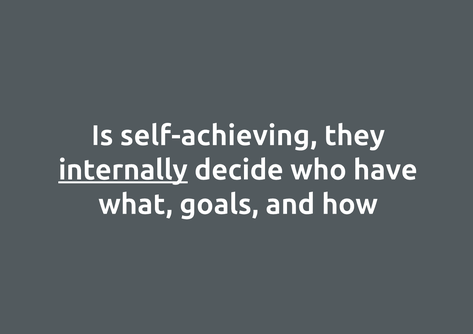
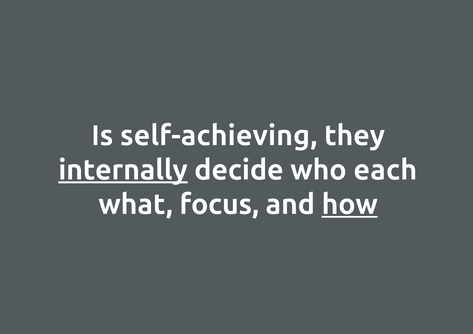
have: have -> each (385, 170)
goals: goals -> focus (219, 204)
how underline: none -> present (350, 204)
